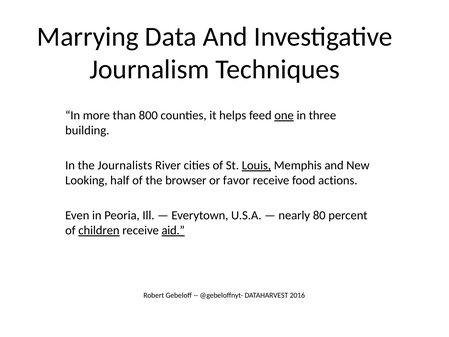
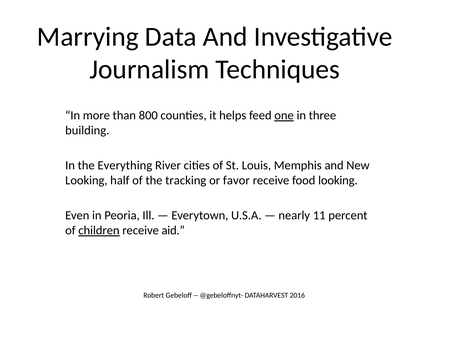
Journalists: Journalists -> Everything (125, 165)
Louis underline: present -> none (256, 165)
browser: browser -> tracking (186, 180)
food actions: actions -> looking (338, 180)
80: 80 -> 11 (319, 215)
aid underline: present -> none (173, 230)
